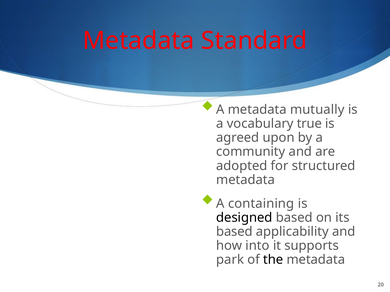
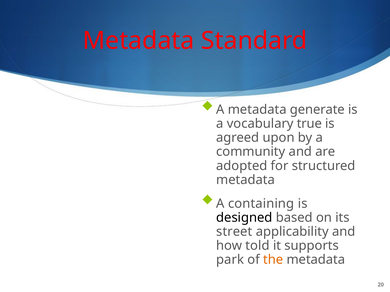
mutually: mutually -> generate (317, 110)
based: based -> street (234, 232)
into: into -> told (257, 246)
the colour: black -> orange (273, 260)
